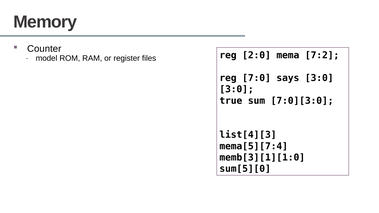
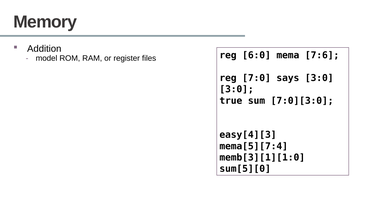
Counter: Counter -> Addition (44, 49)
2:0: 2:0 -> 6:0 (257, 55)
7:2: 7:2 -> 7:6 (322, 55)
list[4][3: list[4][3 -> easy[4][3 (248, 135)
